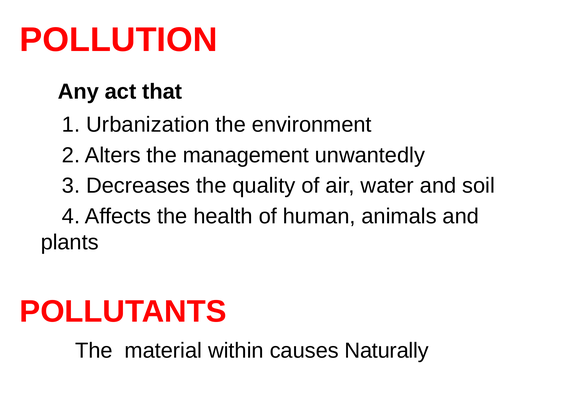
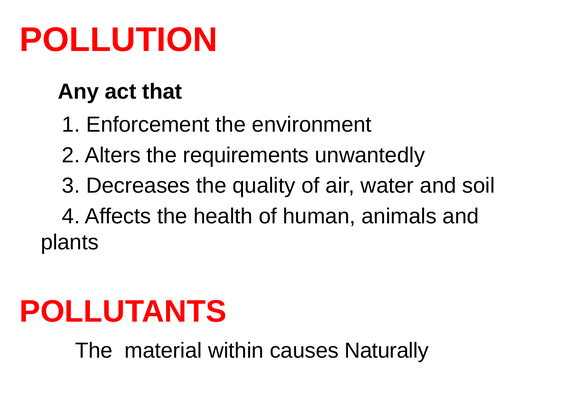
Urbanization: Urbanization -> Enforcement (148, 125)
management: management -> requirements (246, 155)
